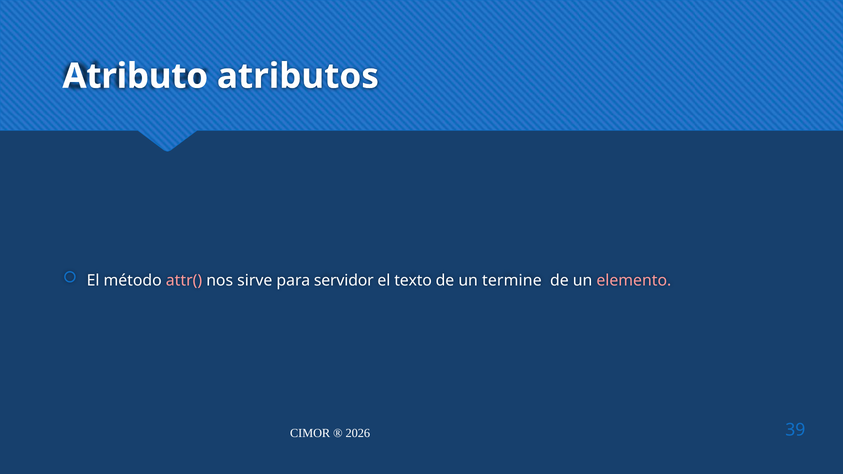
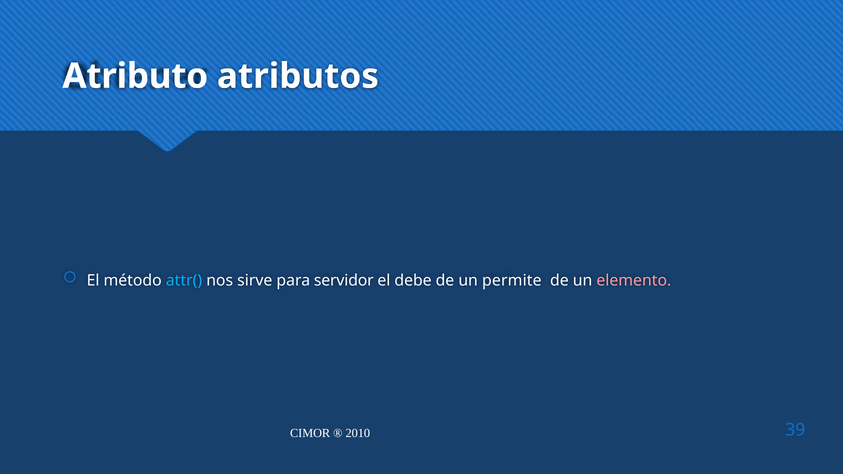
attr( colour: pink -> light blue (184, 280)
texto: texto -> debe (413, 280)
termine: termine -> permite (512, 280)
2026: 2026 -> 2010 (358, 433)
